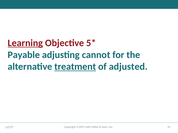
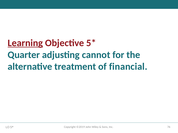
Payable: Payable -> Quarter (24, 55)
treatment underline: present -> none (75, 67)
adjusted: adjusted -> financial (128, 67)
